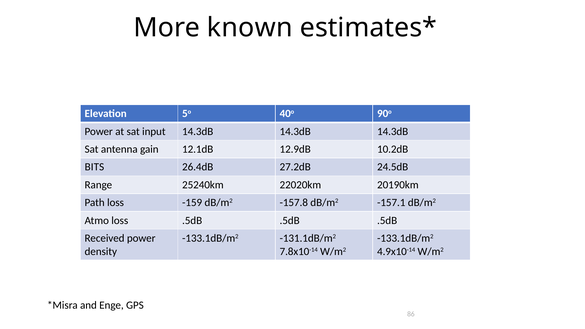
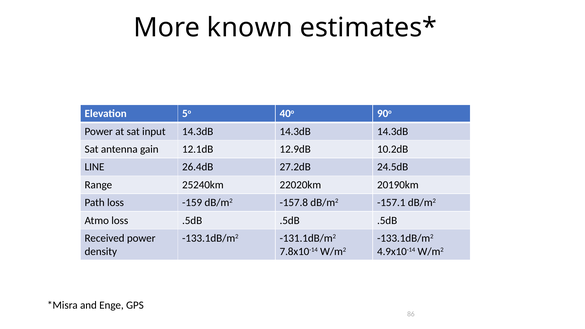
BITS: BITS -> LINE (95, 167)
